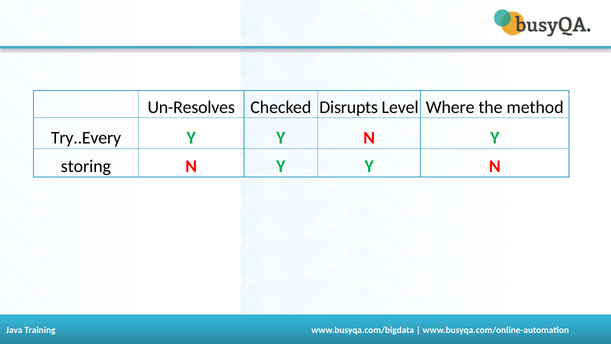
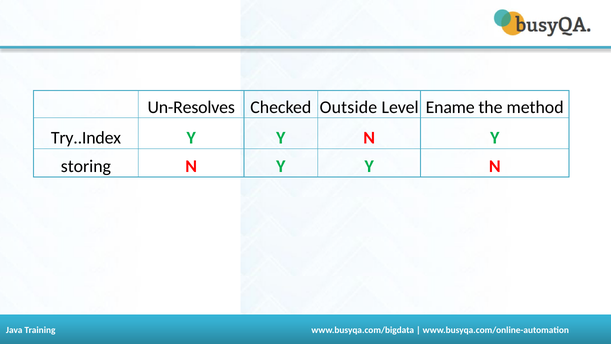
Disrupts: Disrupts -> Outside (348, 107)
Where: Where -> Ename (450, 107)
Try..Every: Try..Every -> Try..Index (86, 138)
